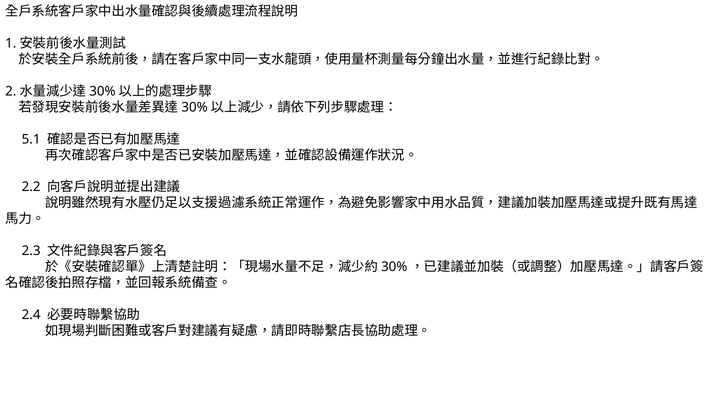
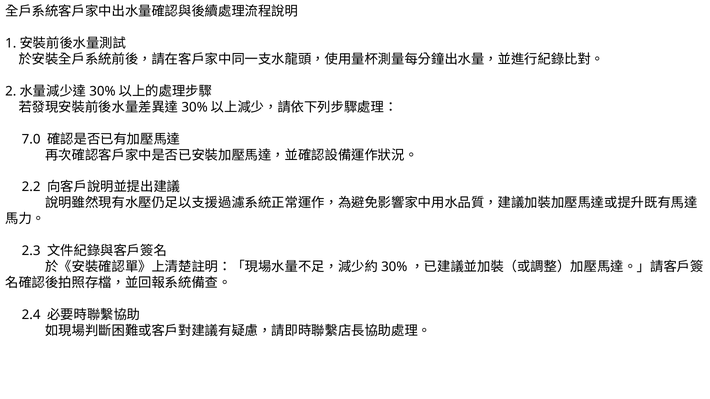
5.1: 5.1 -> 7.0 (31, 139)
